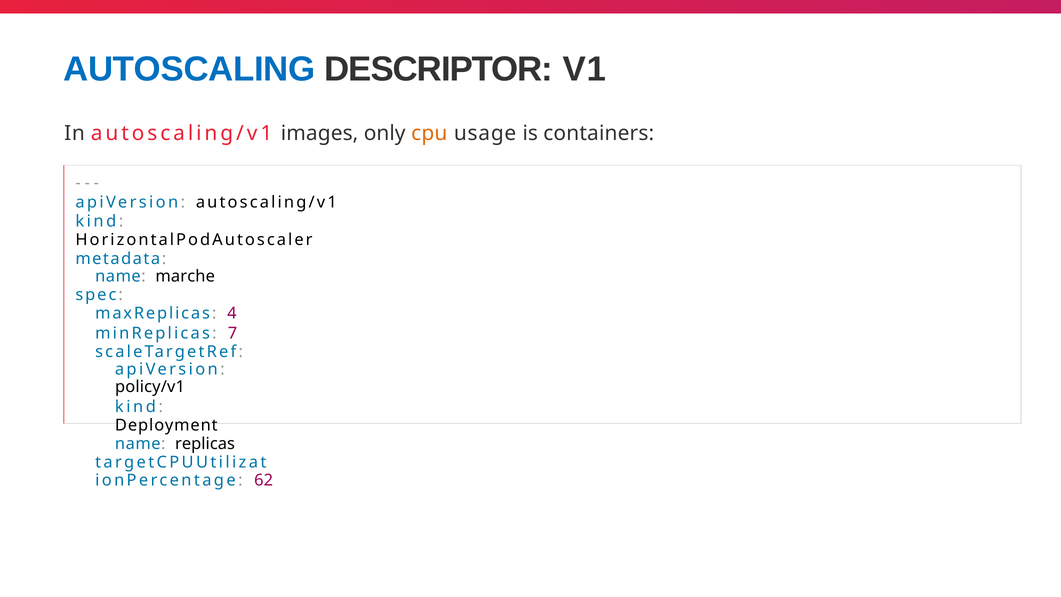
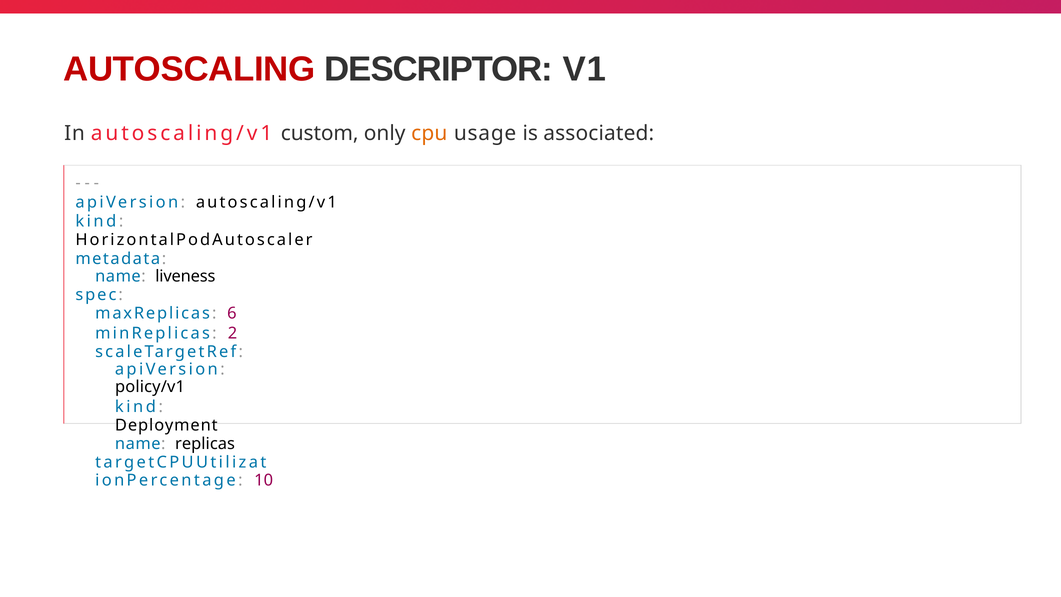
AUTOSCALING colour: blue -> red (189, 69)
images: images -> custom (320, 134)
containers: containers -> associated (599, 134)
marche: marche -> liveness (185, 277)
4: 4 -> 6 (232, 314)
7: 7 -> 2 (233, 334)
62: 62 -> 10 (264, 481)
